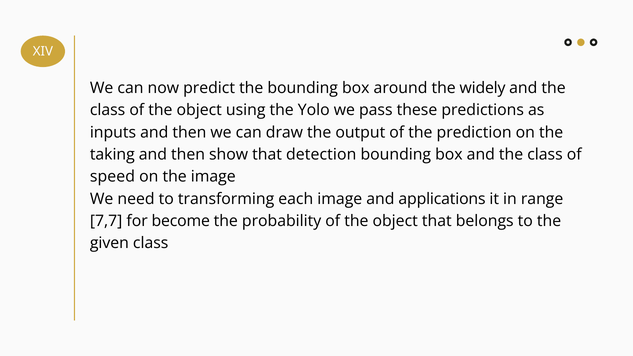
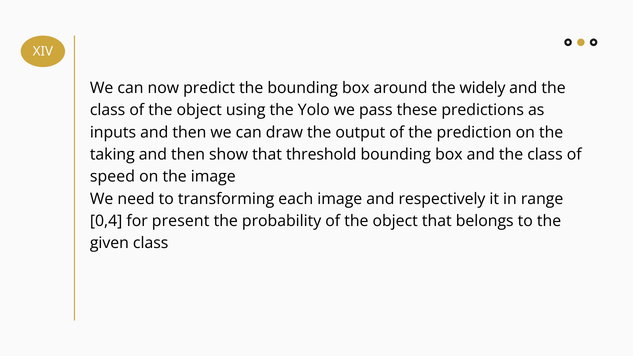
detection: detection -> threshold (321, 155)
applications: applications -> respectively (442, 199)
7,7: 7,7 -> 0,4 (106, 221)
become: become -> present (181, 221)
